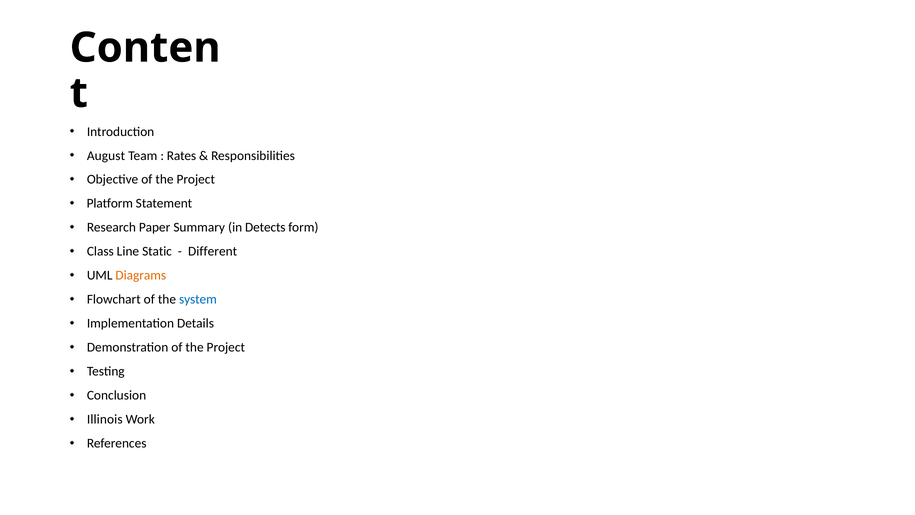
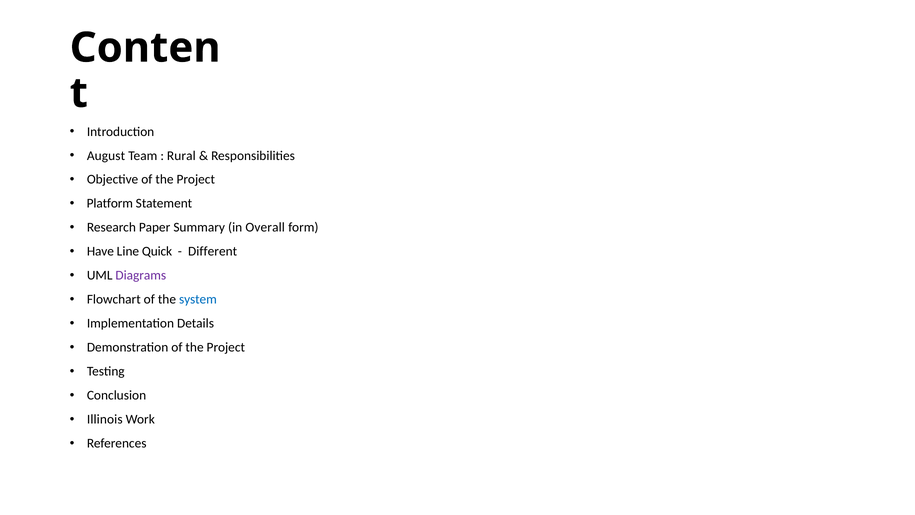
Rates: Rates -> Rural (181, 156)
Detects: Detects -> Overall (265, 227)
Class: Class -> Have (100, 251)
Static: Static -> Quick (157, 251)
Diagrams colour: orange -> purple (141, 275)
